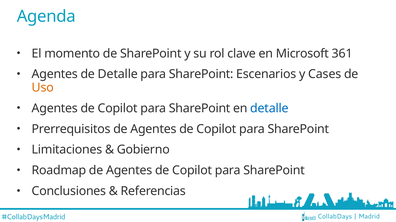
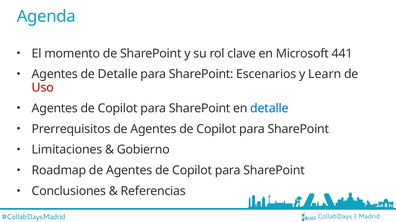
361: 361 -> 441 (342, 54)
Cases: Cases -> Learn (325, 74)
Uso colour: orange -> red (43, 88)
